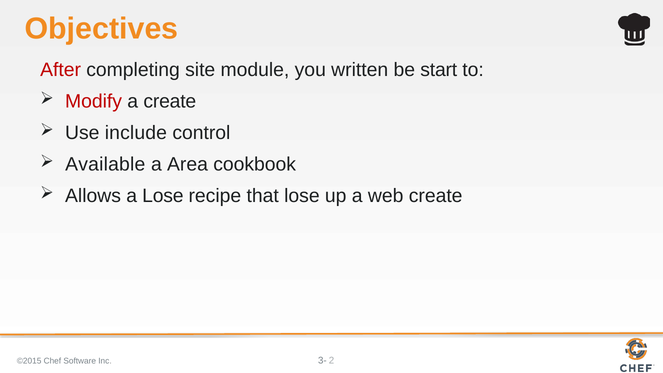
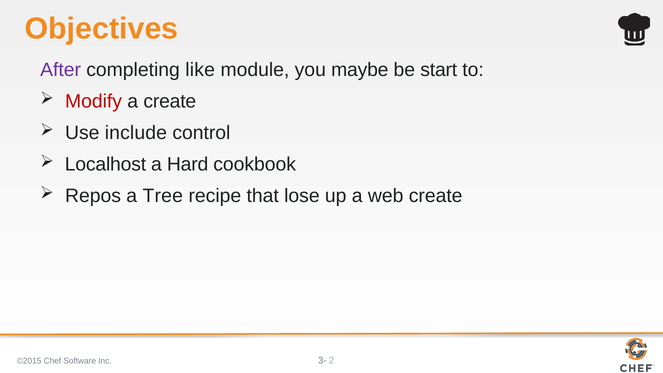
After colour: red -> purple (61, 70)
site: site -> like (200, 70)
written: written -> maybe (360, 70)
Available: Available -> Localhost (105, 164)
Area: Area -> Hard (188, 164)
Allows: Allows -> Repos (93, 196)
a Lose: Lose -> Tree (163, 196)
